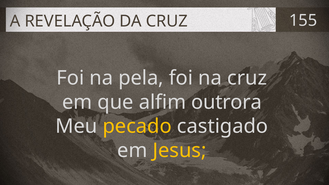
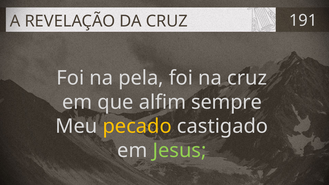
155: 155 -> 191 (303, 21)
outrora: outrora -> sempre (226, 102)
Jesus colour: yellow -> light green (180, 150)
